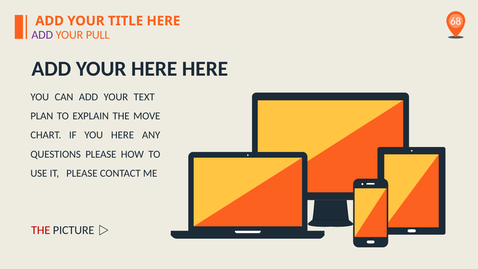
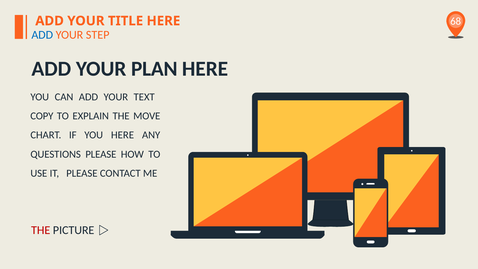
ADD colour: purple -> blue (42, 35)
PULL: PULL -> STEP (98, 35)
YOUR HERE: HERE -> PLAN (154, 69)
PLAN: PLAN -> COPY (42, 116)
